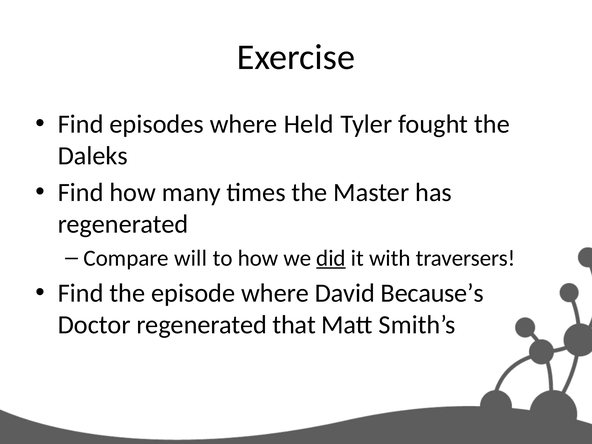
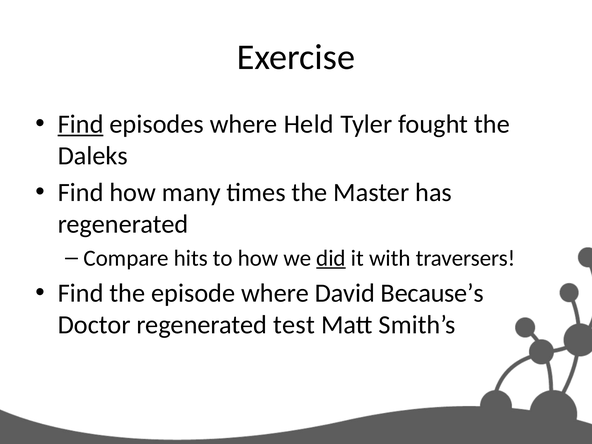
Find underline: none -> present (81, 124)
will: will -> hits (191, 258)
that: that -> test (294, 325)
